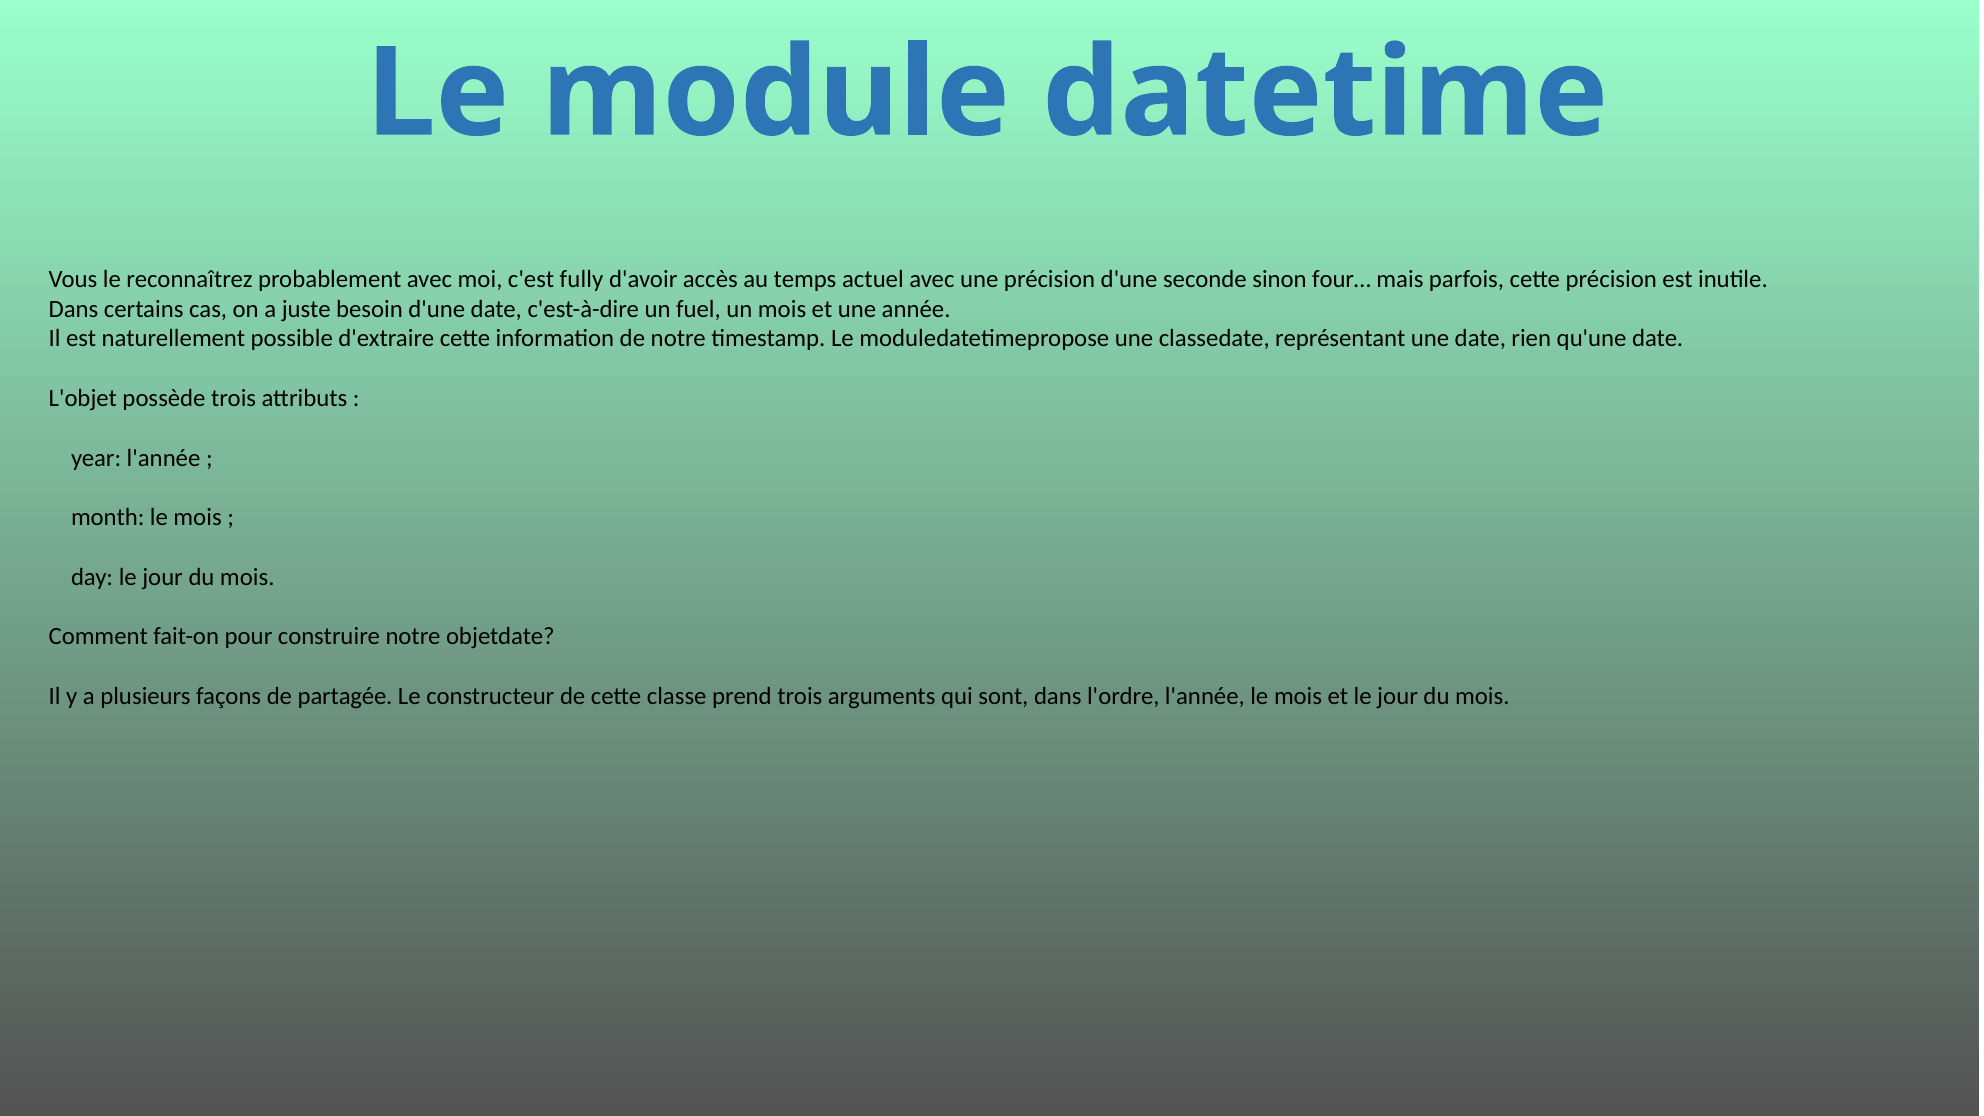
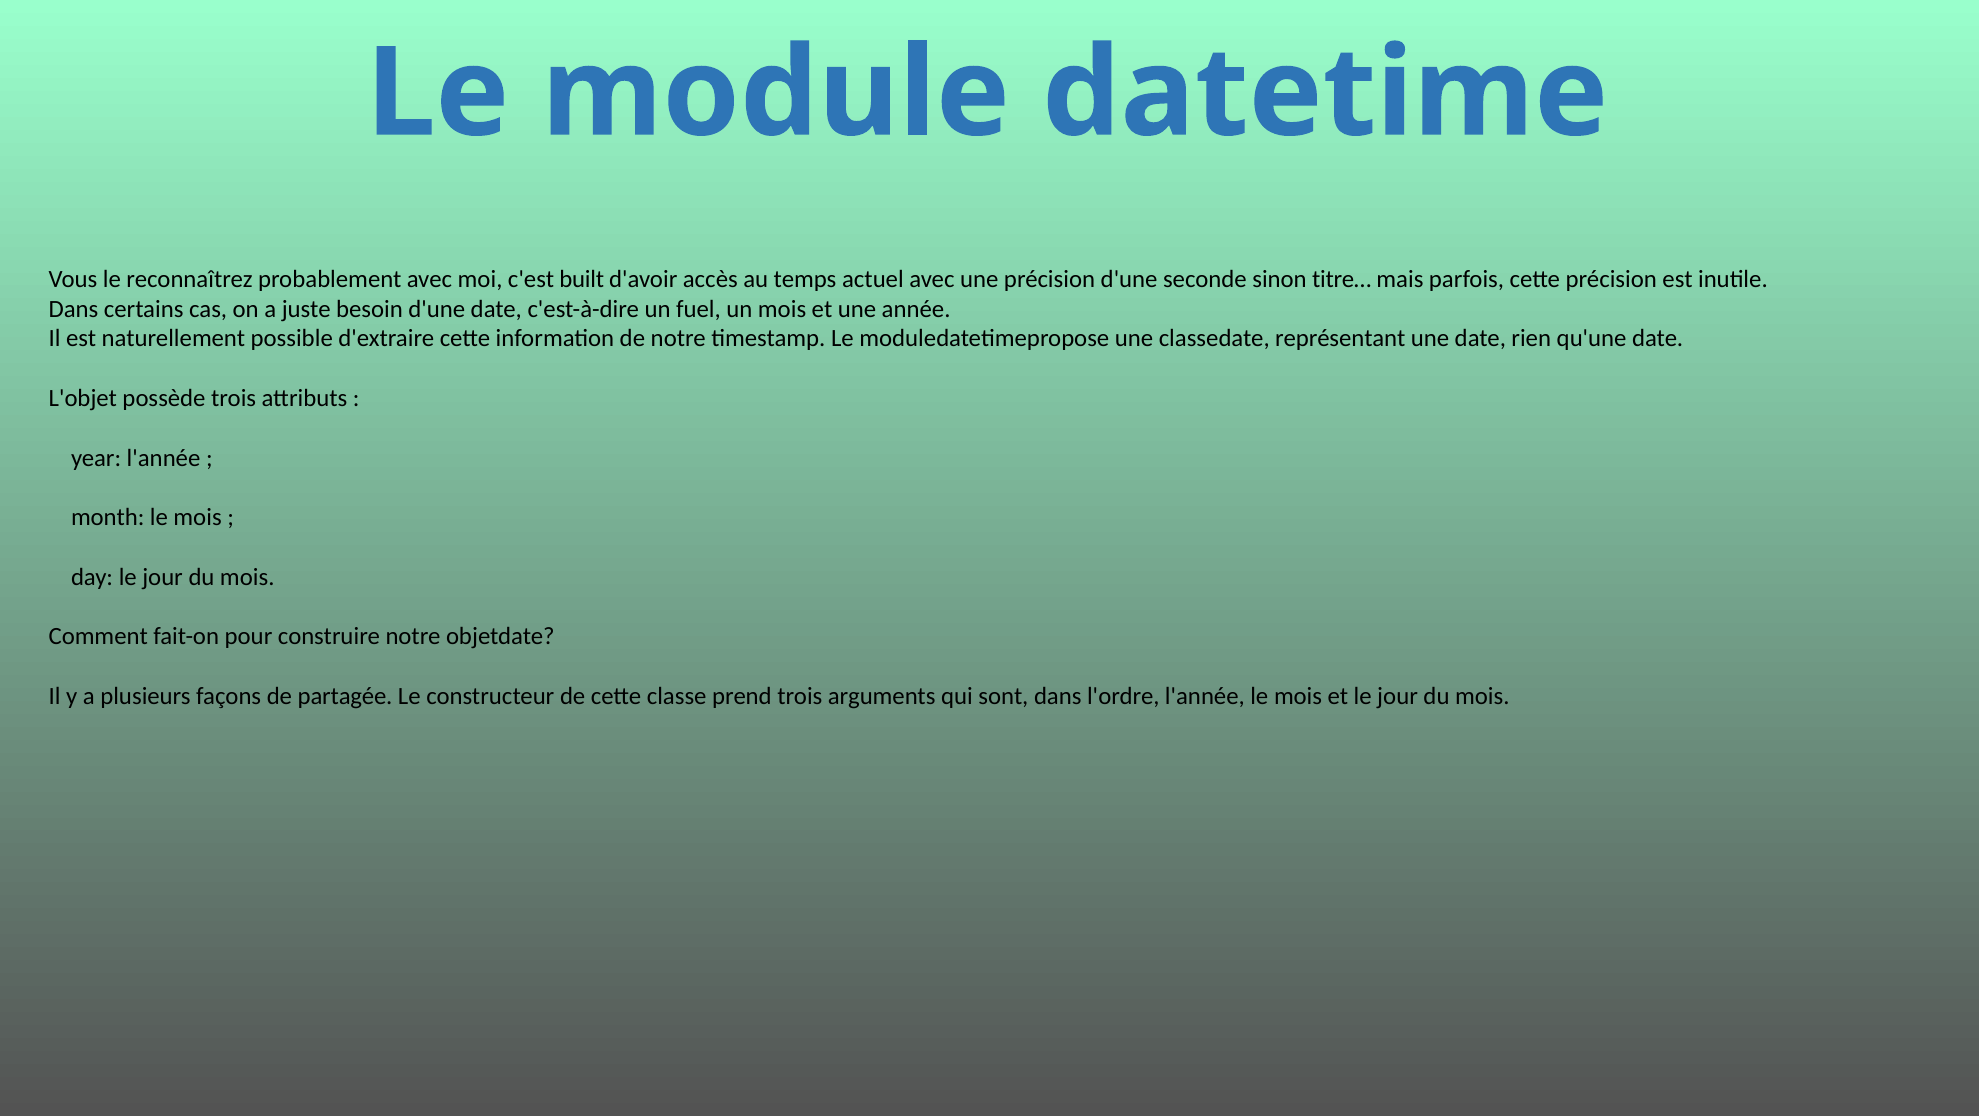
fully: fully -> built (582, 279)
four…: four… -> titre… (1342, 279)
